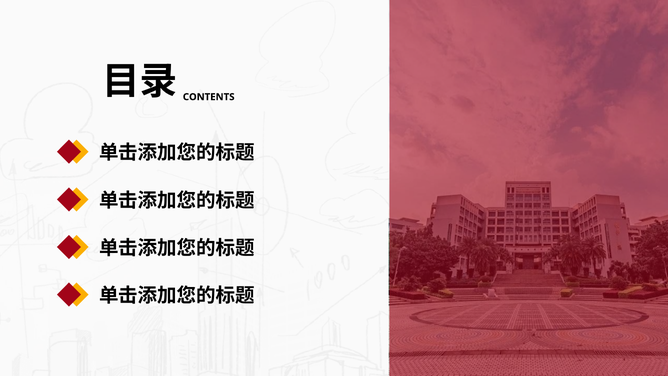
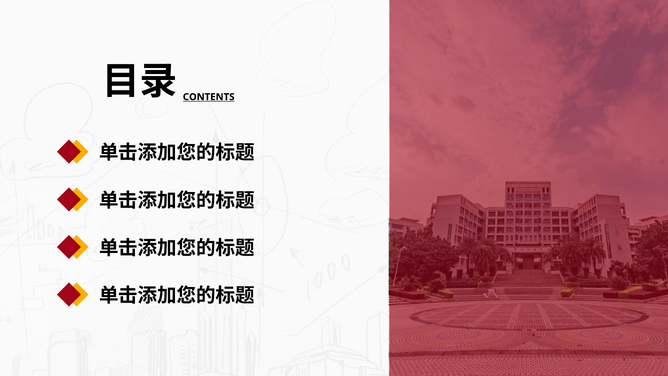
CONTENTS underline: none -> present (209, 97)
